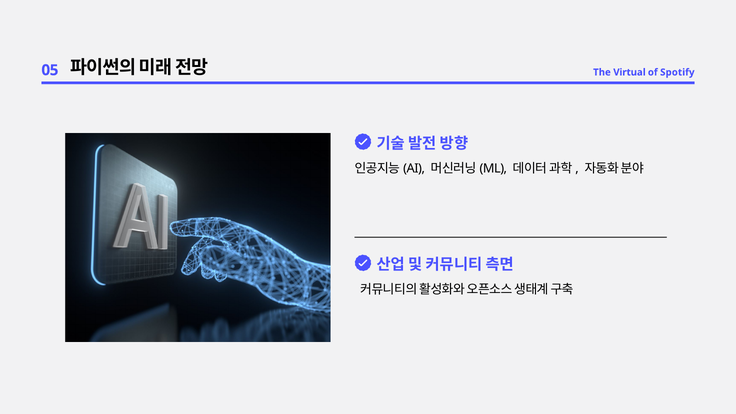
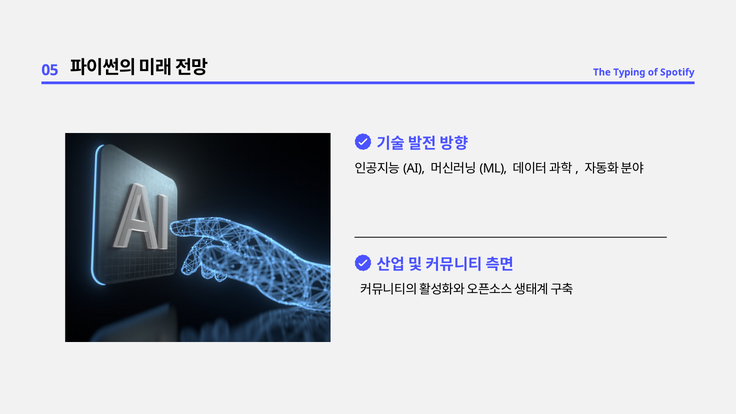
Virtual: Virtual -> Typing (629, 72)
